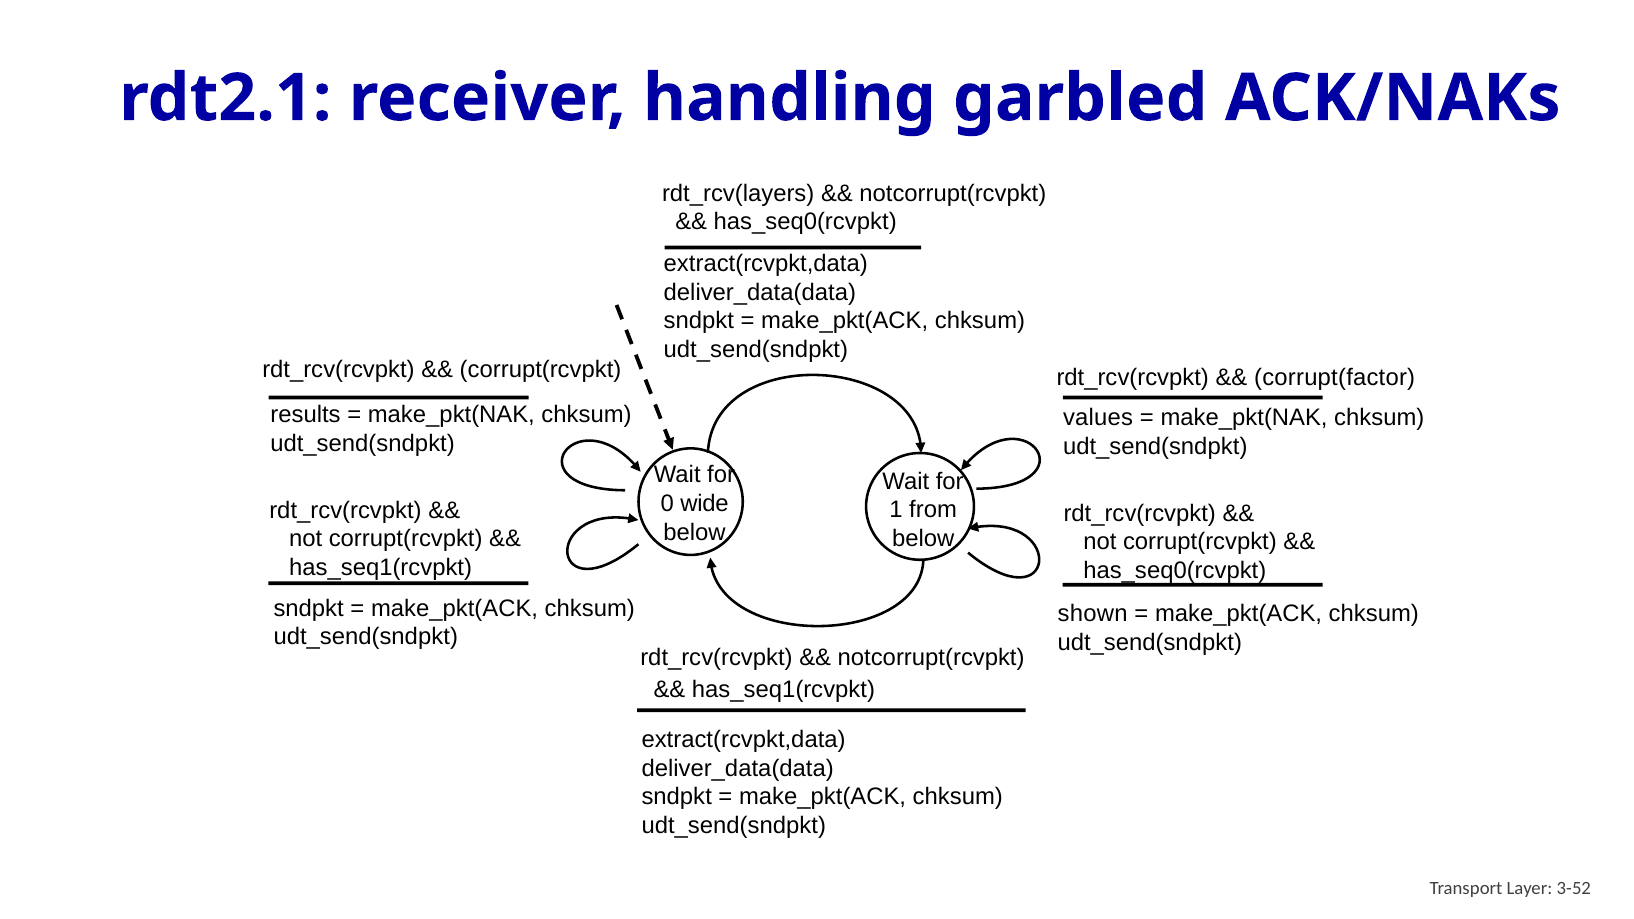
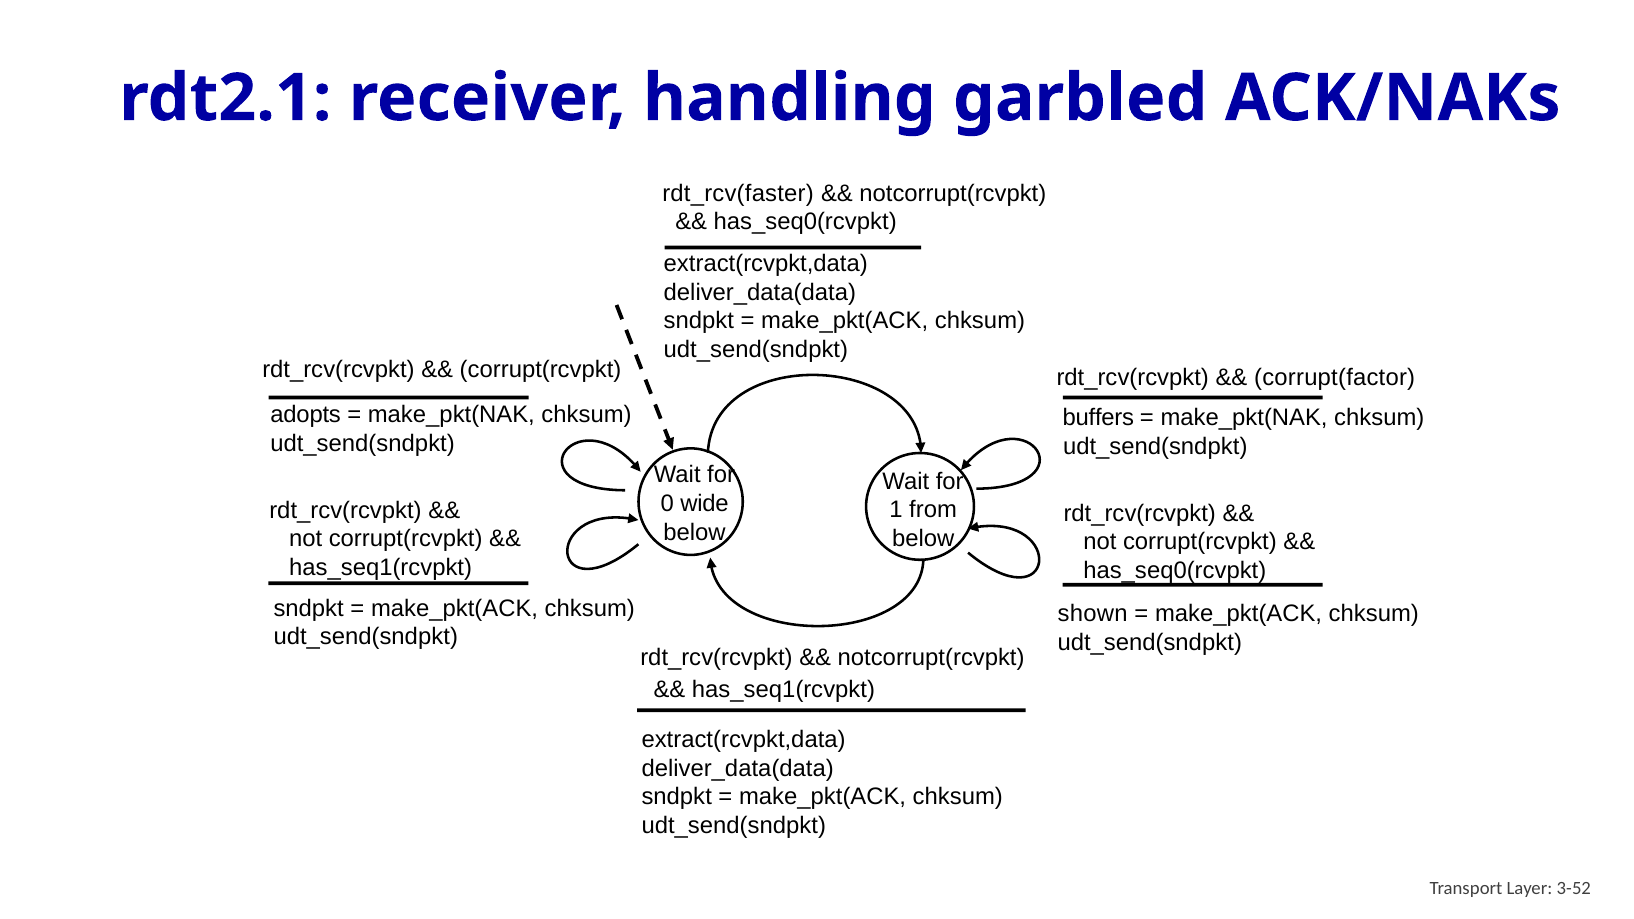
rdt_rcv(layers: rdt_rcv(layers -> rdt_rcv(faster (738, 193)
results: results -> adopts (306, 415)
values: values -> buffers (1098, 418)
